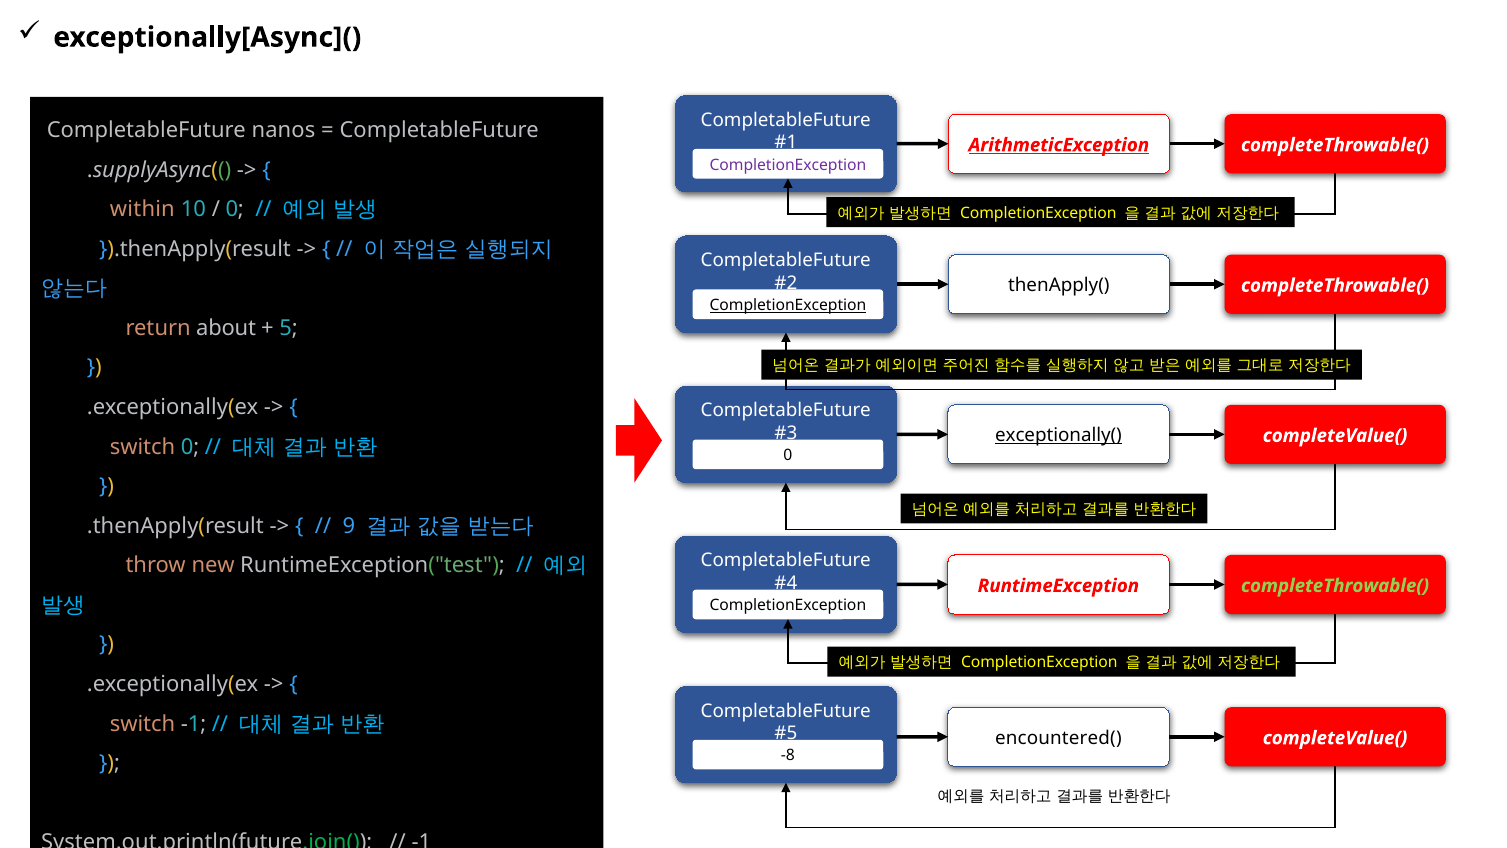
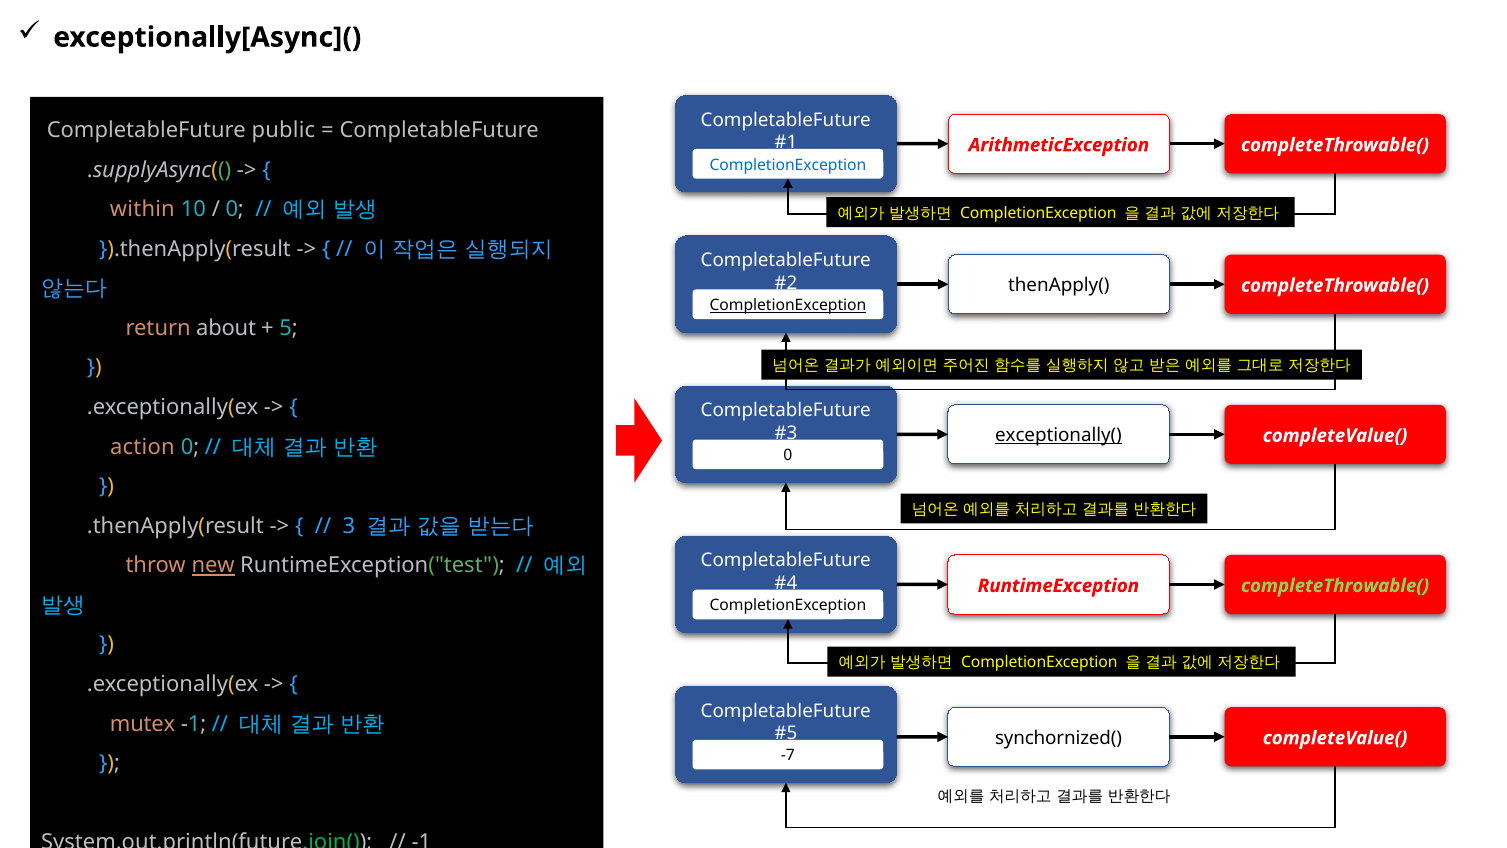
nanos: nanos -> public (283, 130)
ArithmeticException underline: present -> none (1059, 145)
CompletionException colour: purple -> blue (788, 165)
switch: switch -> action (142, 447)
9: 9 -> 3 (349, 526)
new underline: none -> present (213, 565)
switch: switch -> mutex (143, 724)
encountered(: encountered( -> synchornized( (1059, 738)
-8: -8 -> -7 (788, 755)
